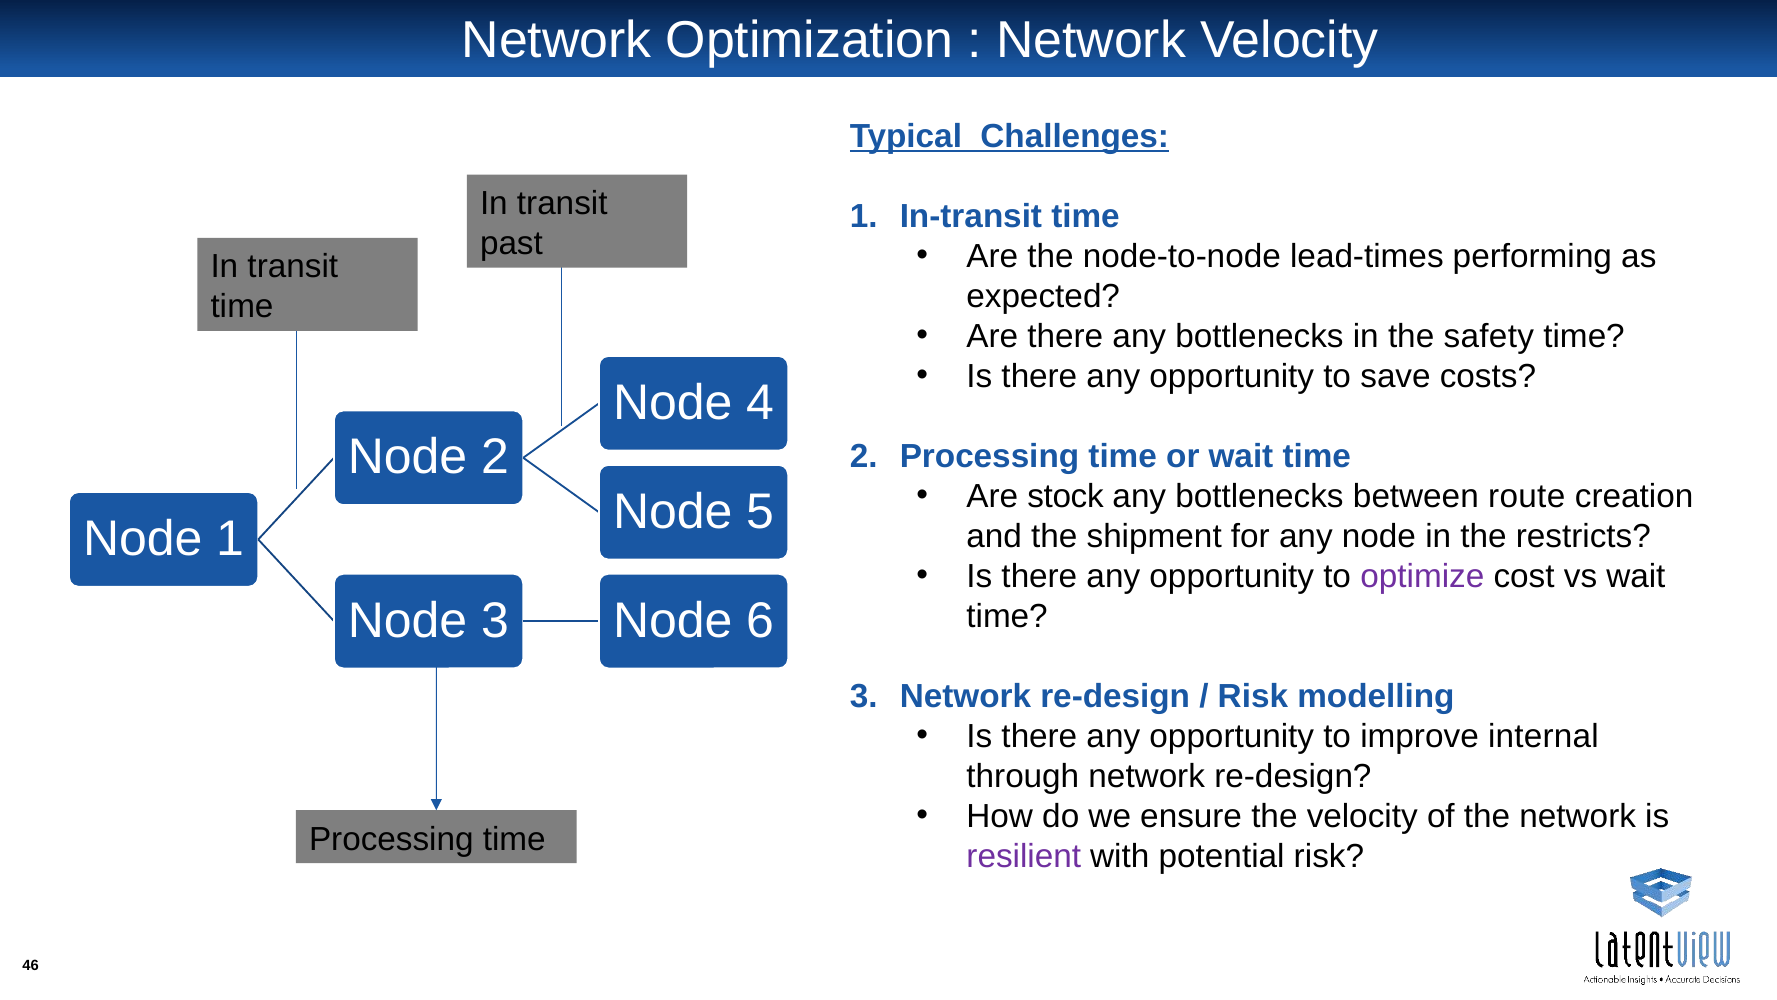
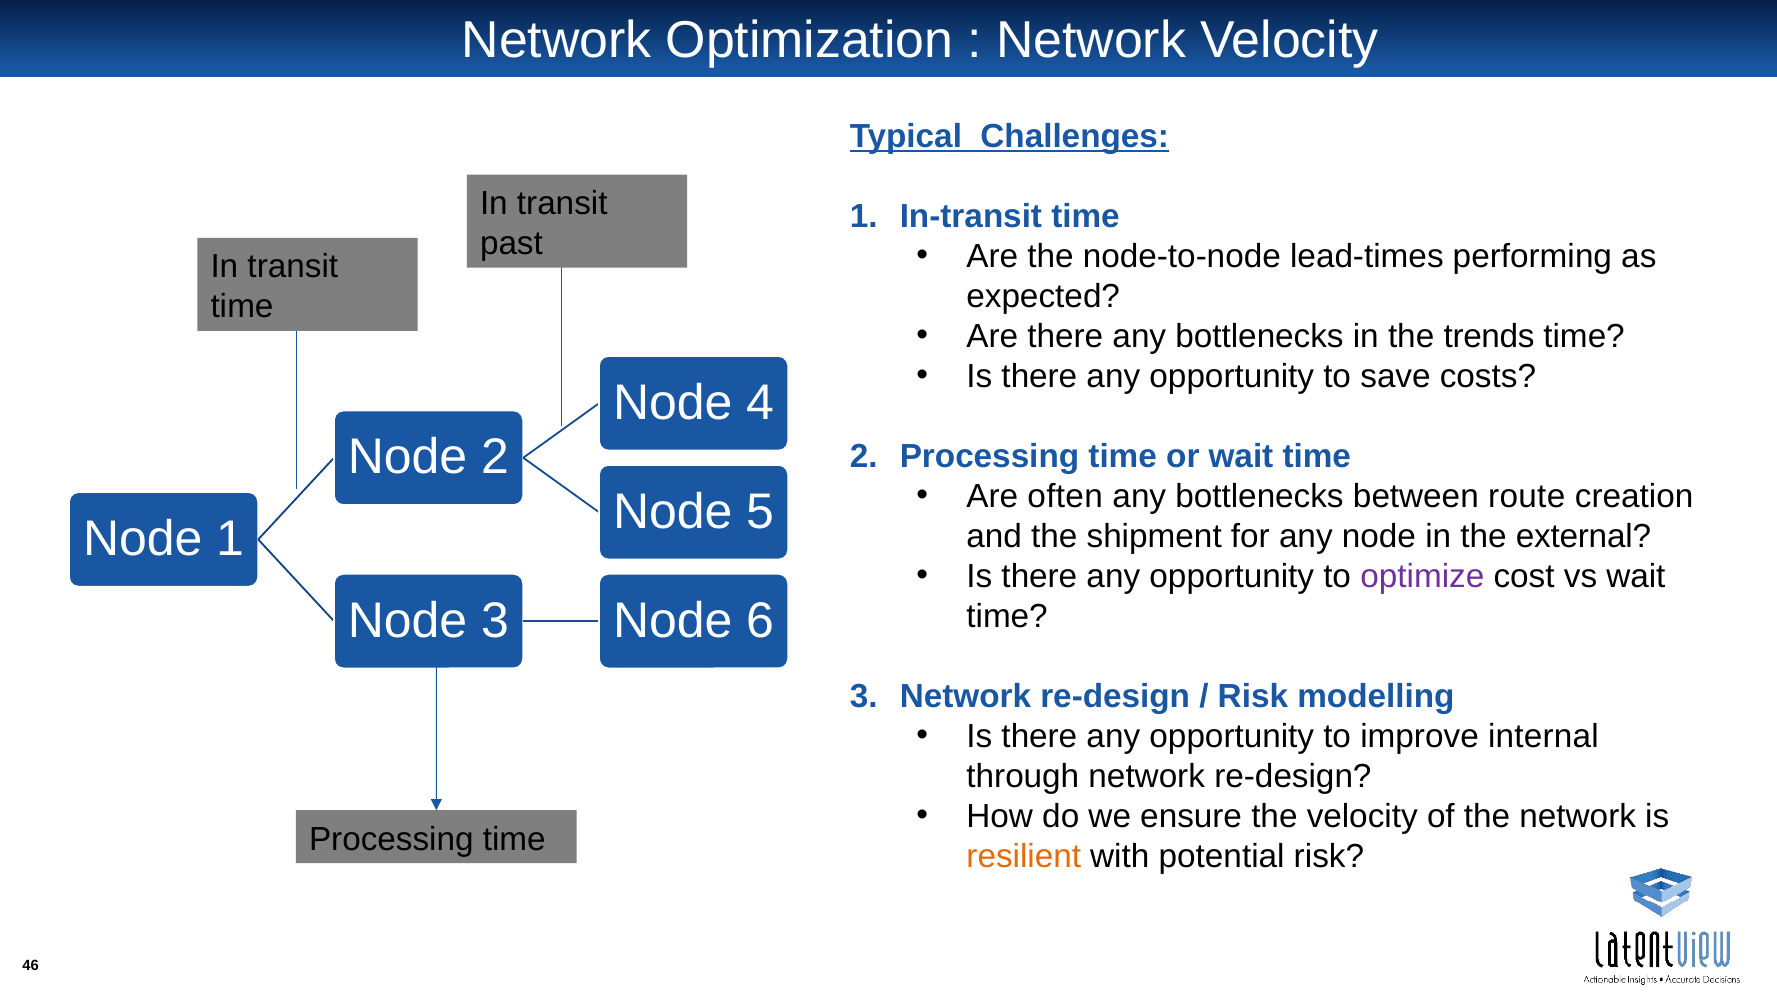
safety: safety -> trends (1489, 336)
stock: stock -> often (1065, 496)
restricts: restricts -> external (1583, 536)
resilient colour: purple -> orange (1024, 856)
